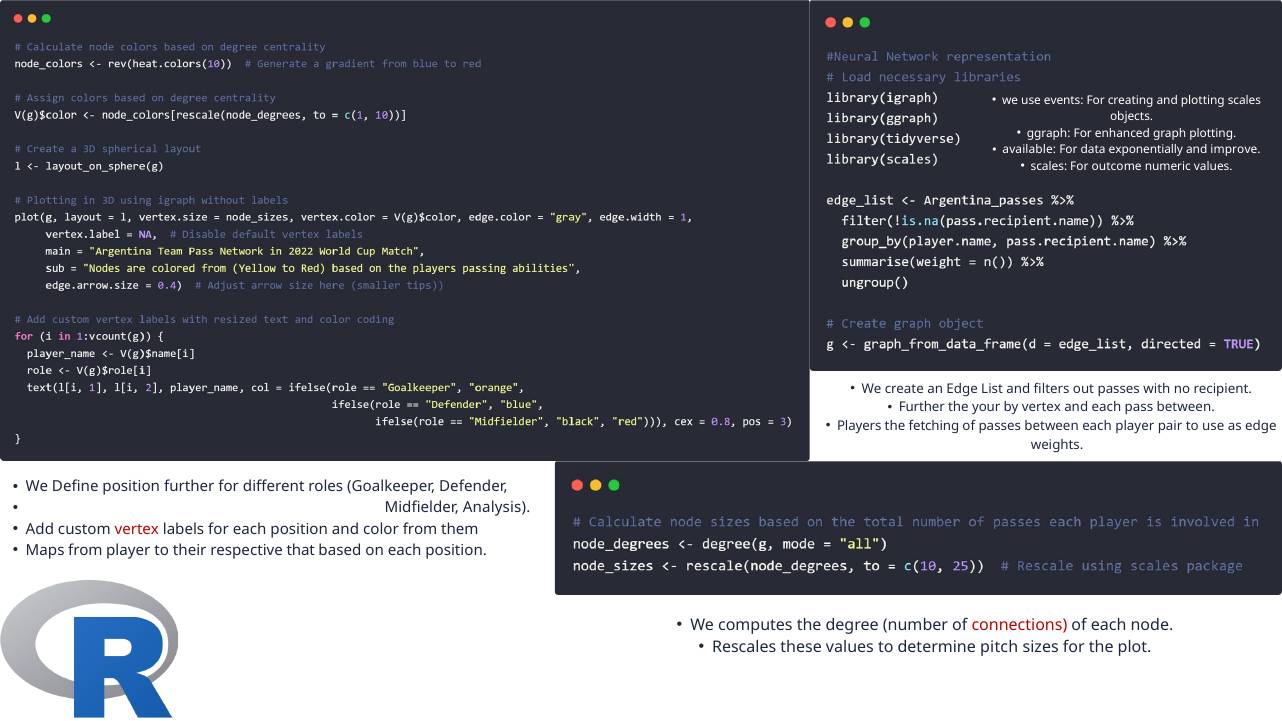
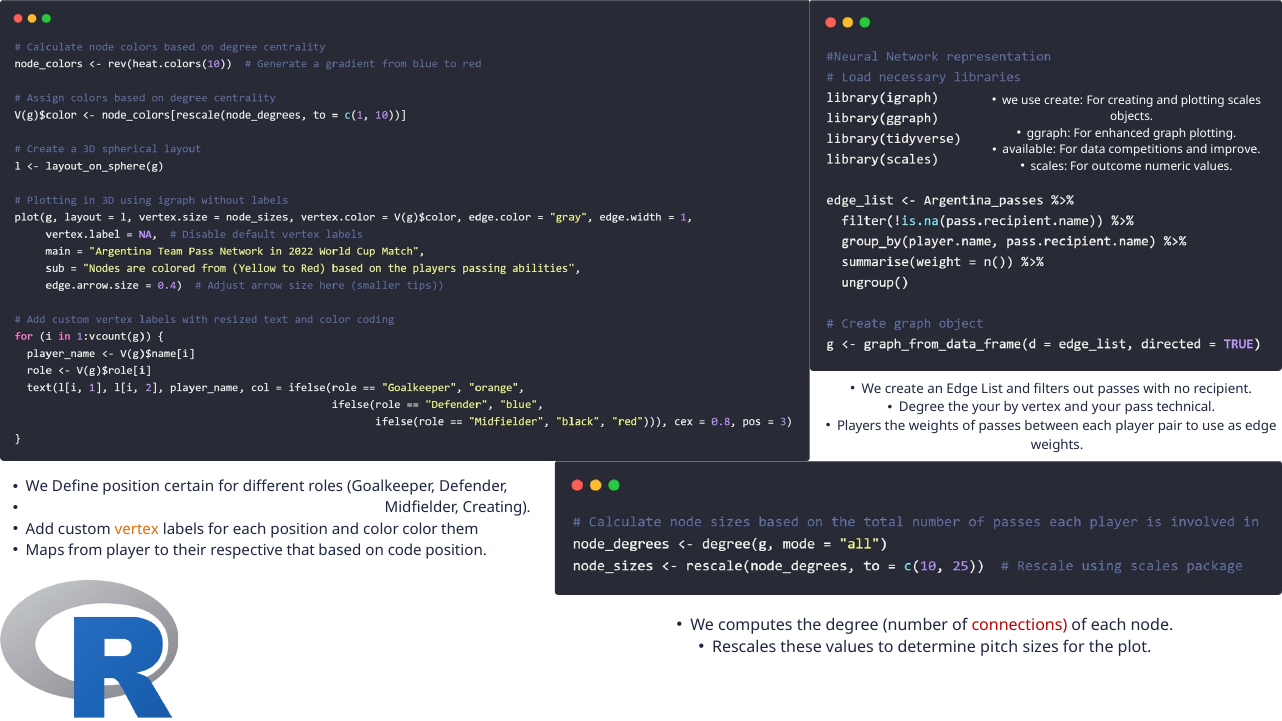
use events: events -> create (1064, 100)
exponentially: exponentially -> competitions (1146, 150)
Further: Further -> Degree (922, 408)
and each: each -> your (1106, 408)
pass between: between -> technical (1186, 408)
the fetching: fetching -> weights (934, 426)
position further: further -> certain (189, 487)
Midfielder Analysis: Analysis -> Creating (497, 508)
vertex colour: red -> orange (137, 529)
color from: from -> color (420, 529)
on each: each -> code (405, 550)
